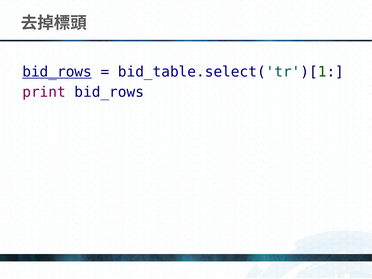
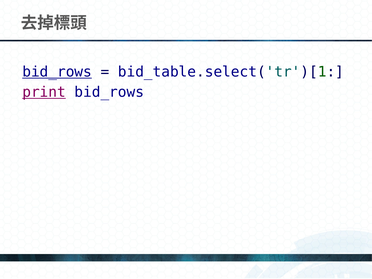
print underline: none -> present (44, 92)
